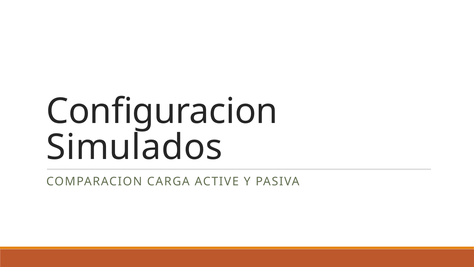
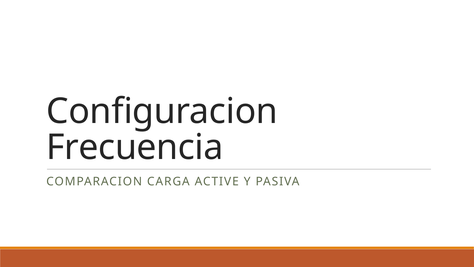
Simulados: Simulados -> Frecuencia (135, 147)
